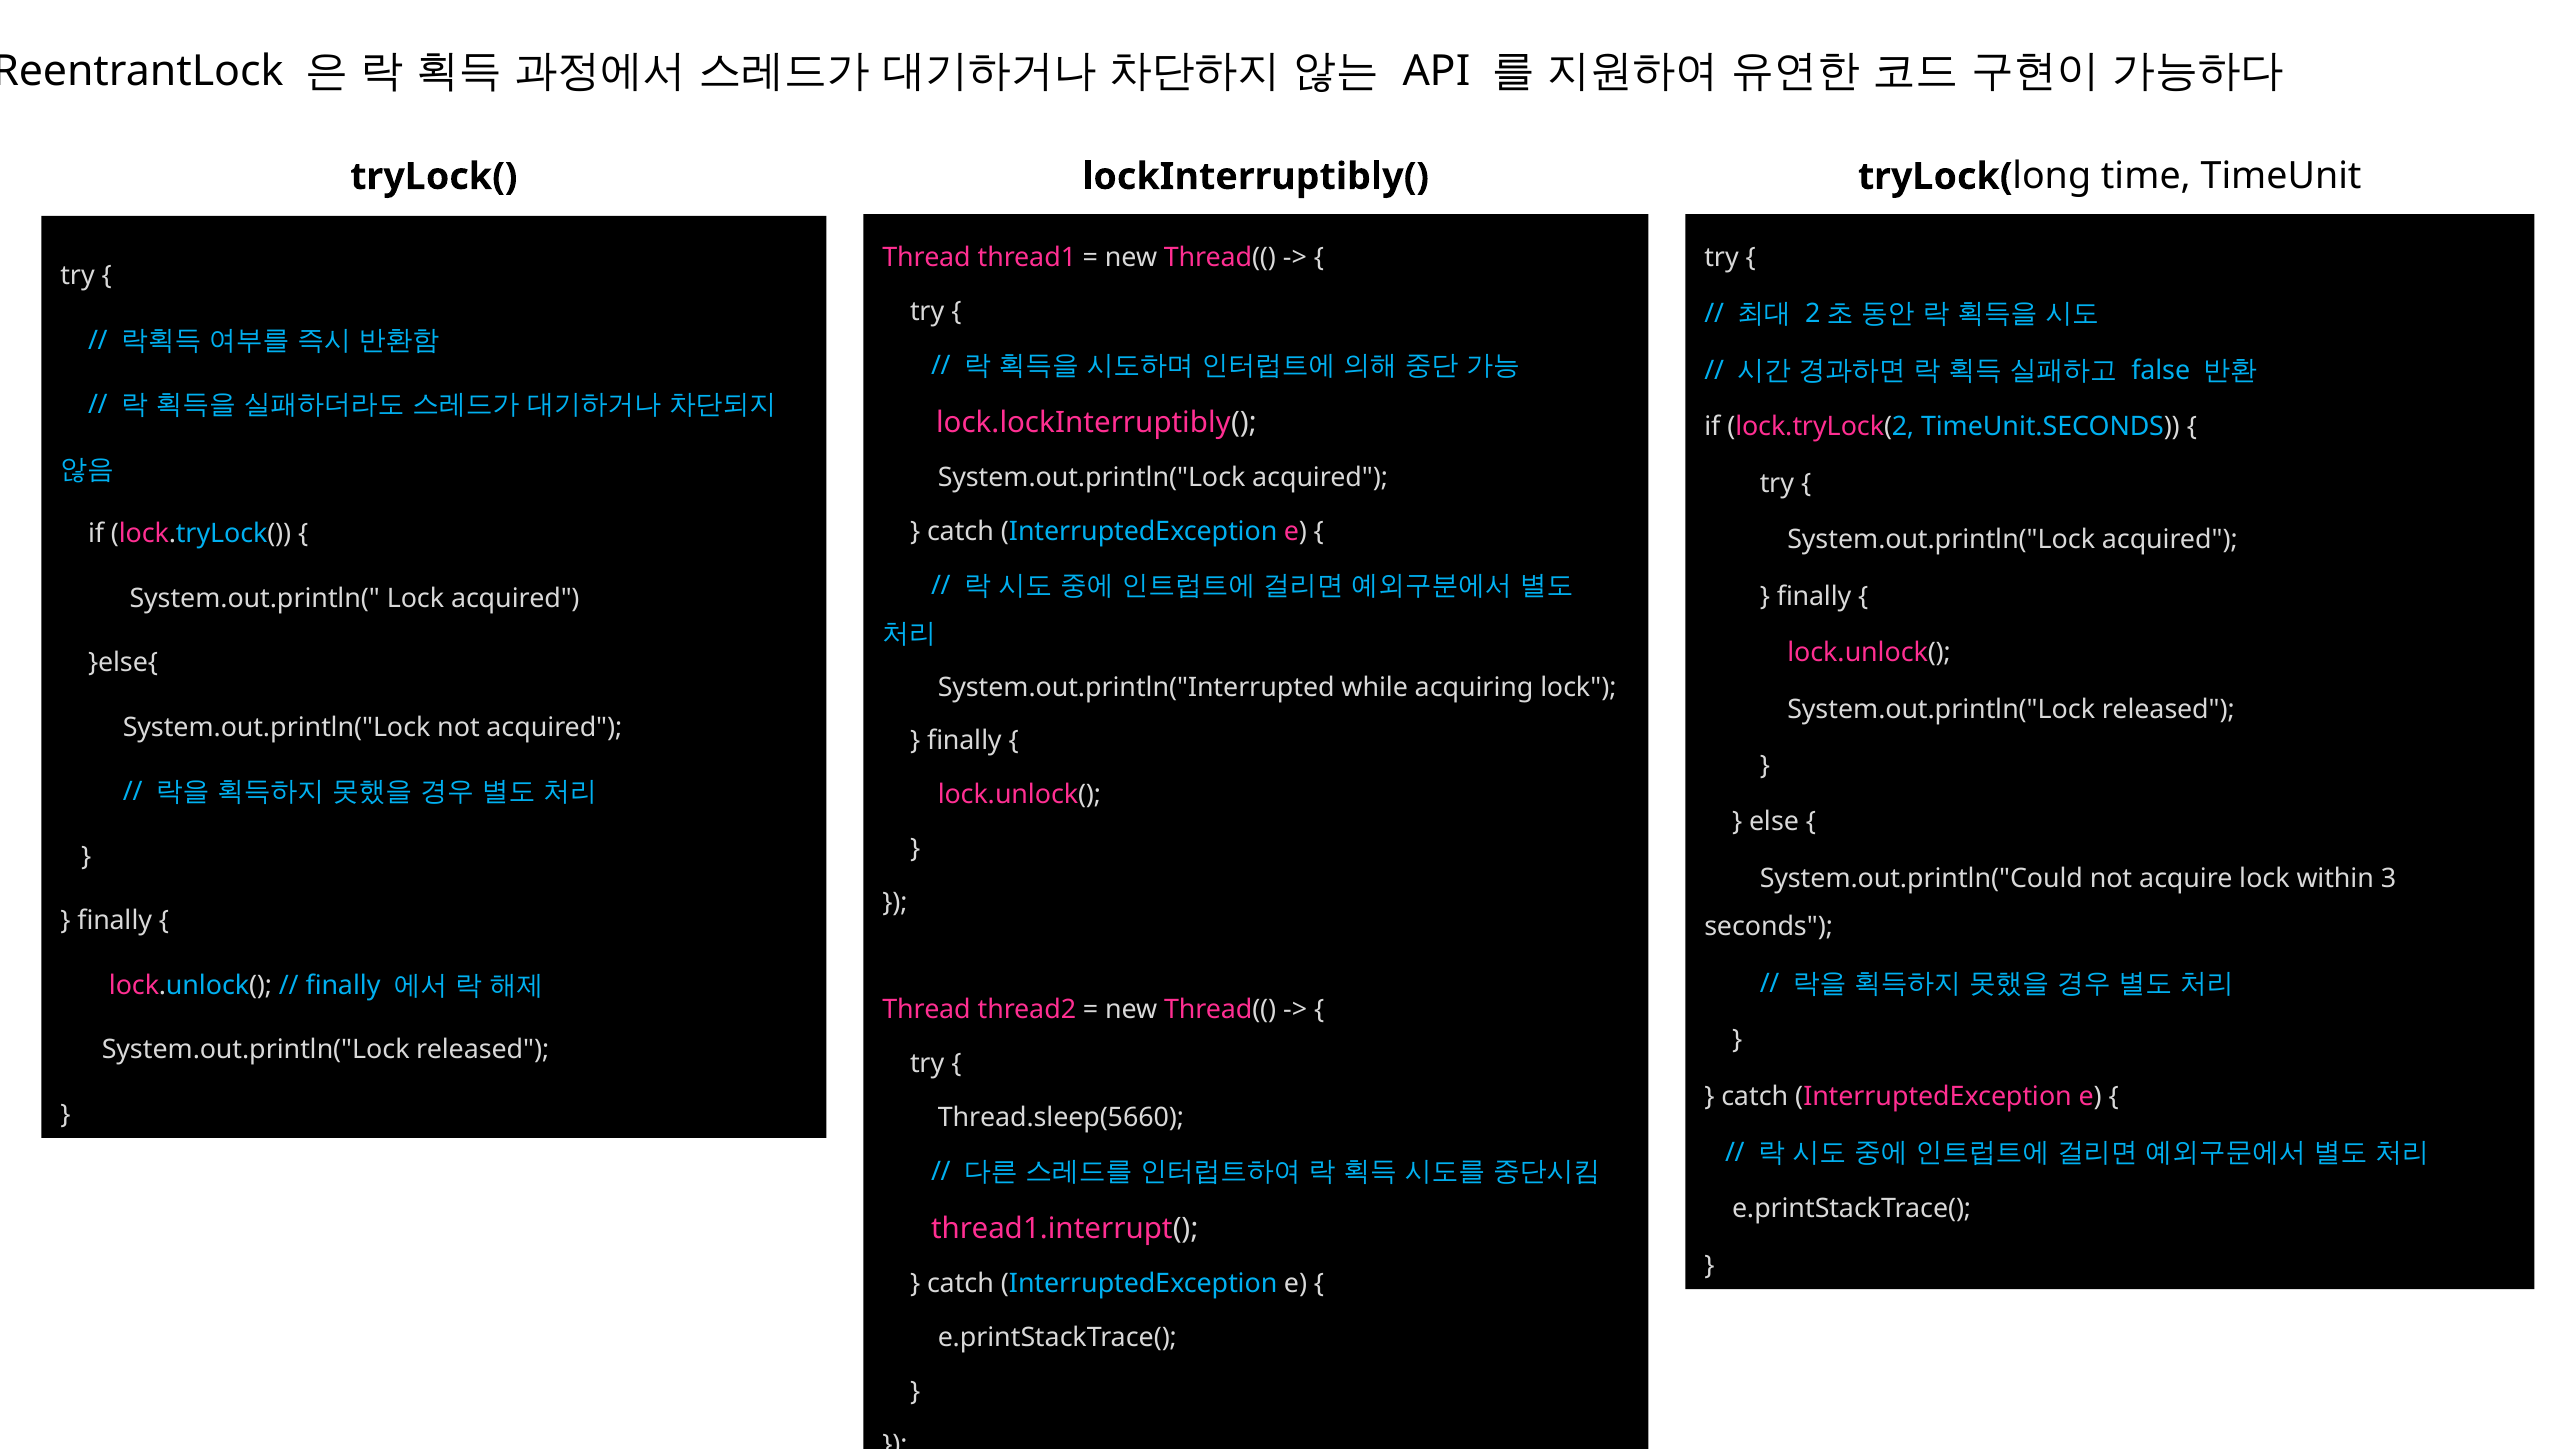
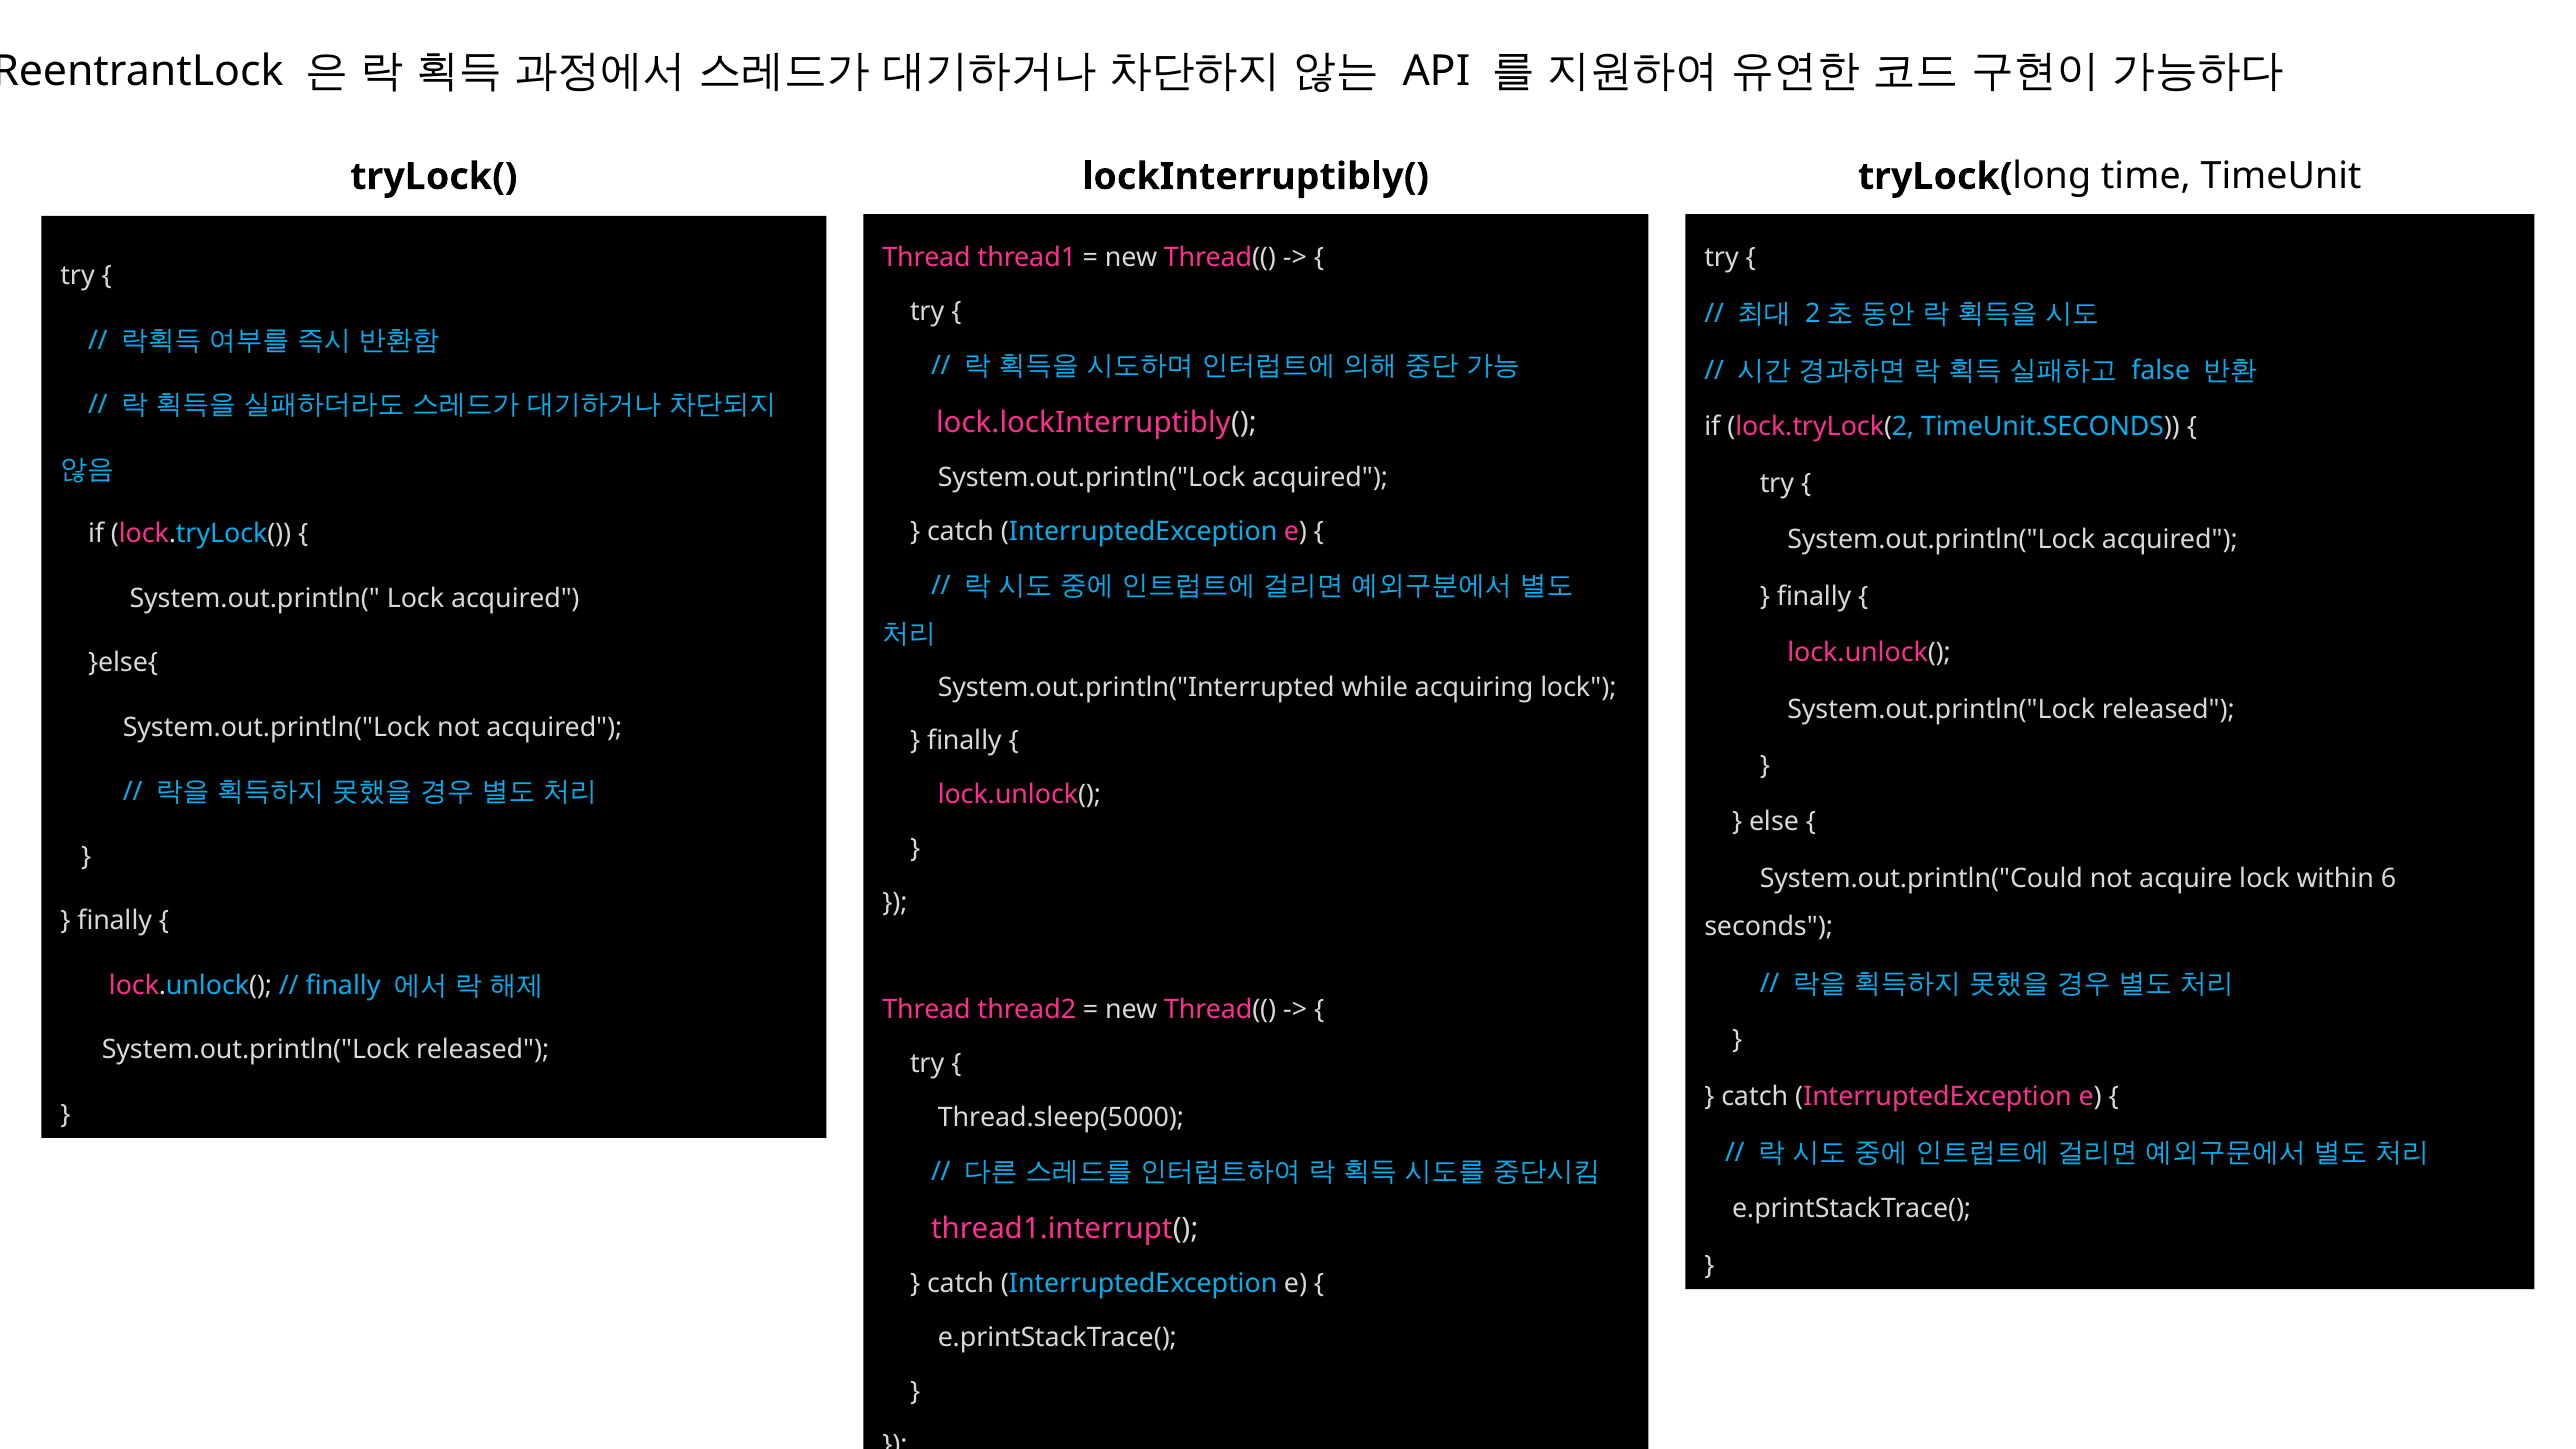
3: 3 -> 6 (2389, 878)
Thread.sleep(5660: Thread.sleep(5660 -> Thread.sleep(5000 (1061, 1118)
